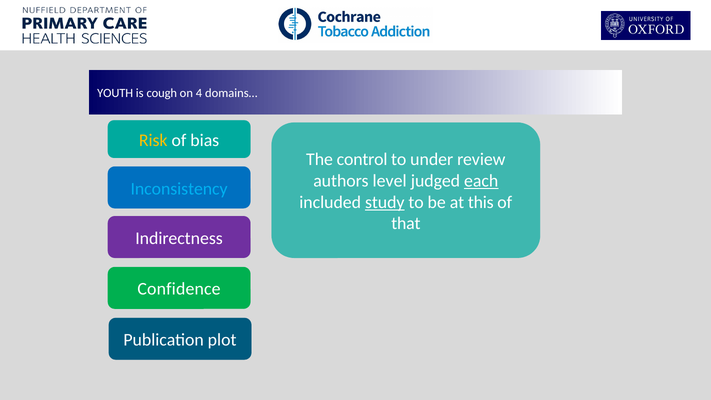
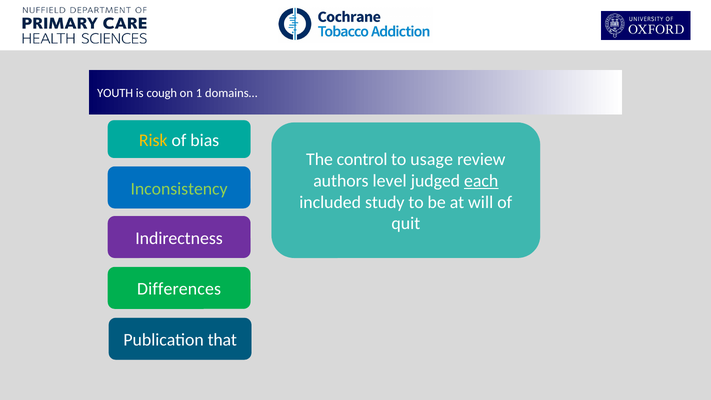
4: 4 -> 1 (199, 93)
under: under -> usage (432, 159)
Inconsistency colour: light blue -> light green (179, 189)
study underline: present -> none (385, 202)
this: this -> will (481, 202)
that: that -> quit (406, 223)
Confidence: Confidence -> Differences (179, 289)
plot: plot -> that (222, 340)
